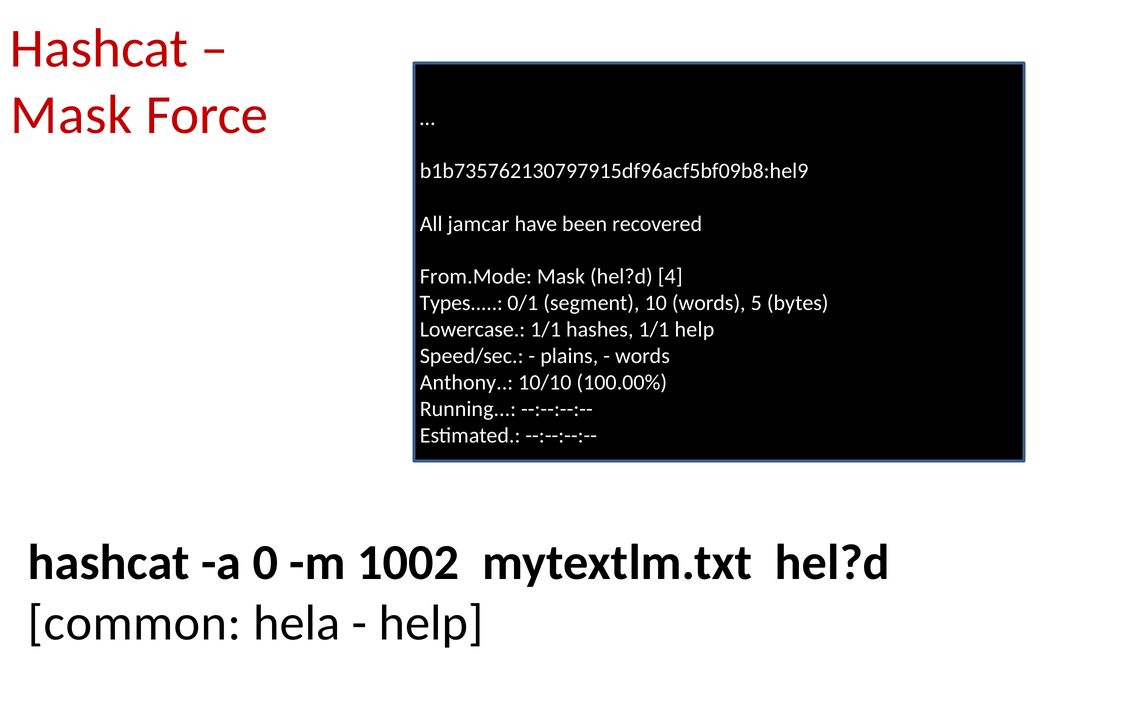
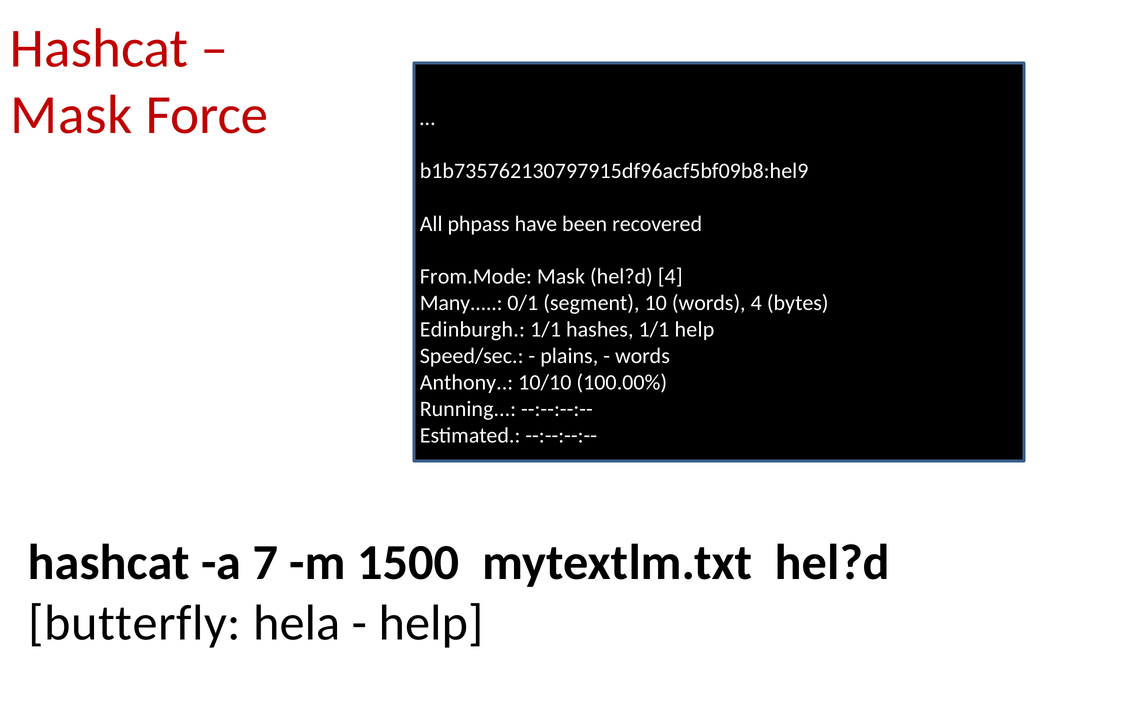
jamcar: jamcar -> phpass (479, 224)
Types: Types -> Many (461, 303)
words 5: 5 -> 4 (756, 303)
Lowercase: Lowercase -> Edinburgh (472, 330)
0: 0 -> 7 (265, 563)
1002: 1002 -> 1500 (408, 563)
common: common -> butterfly (135, 623)
